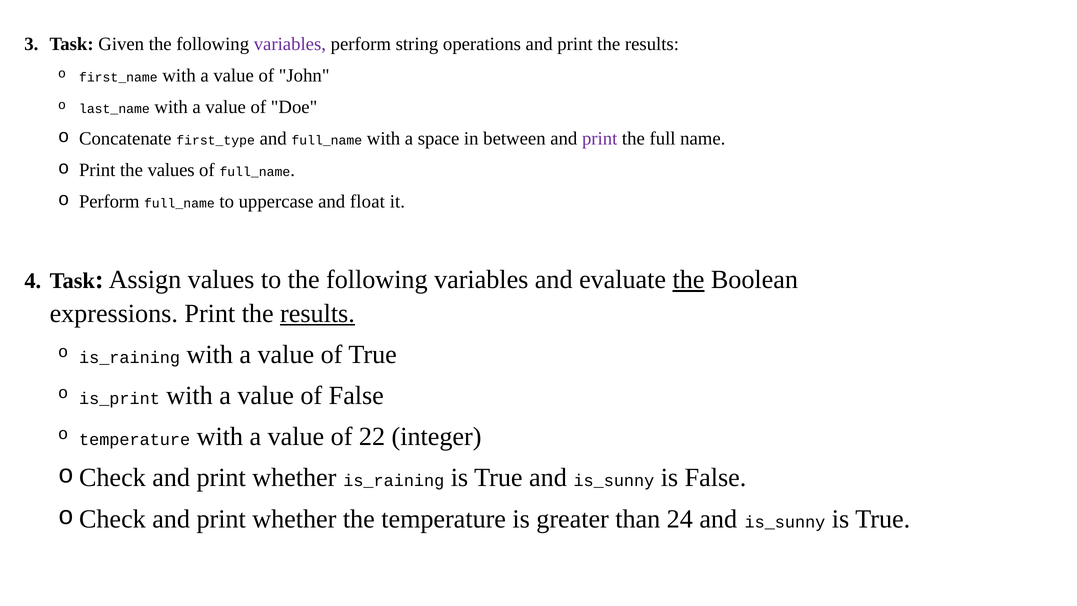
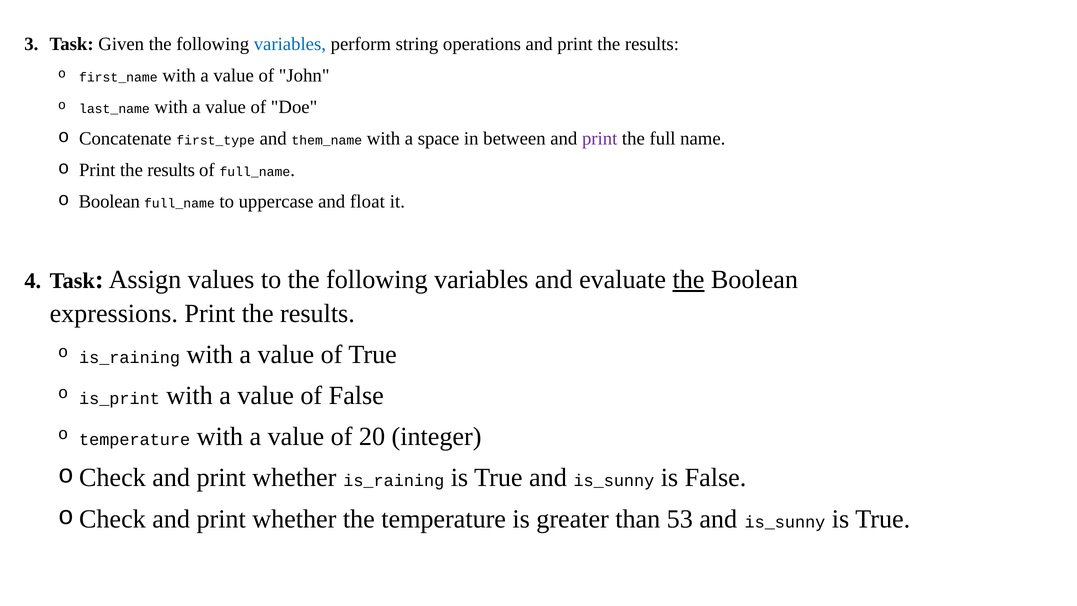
variables colour: purple -> blue (290, 44)
and full_name: full_name -> them_name (327, 140)
values: values -> results (171, 170)
Perform: Perform -> Boolean (109, 201)
results underline: present -> none (317, 313)
22: 22 -> 20 (372, 437)
24: 24 -> 53 (680, 519)
